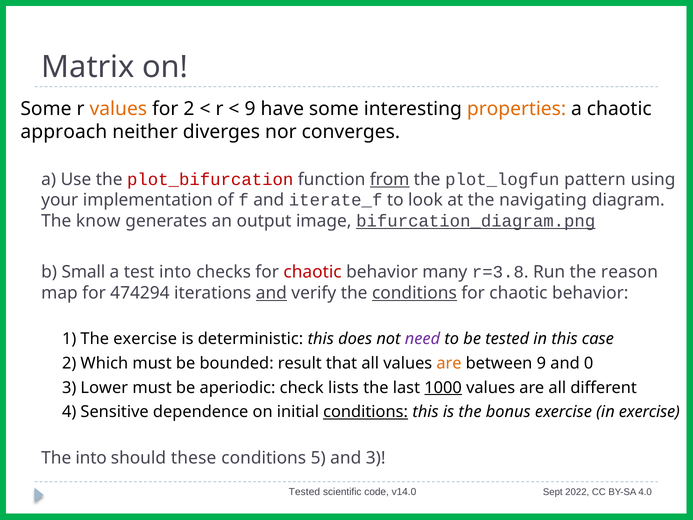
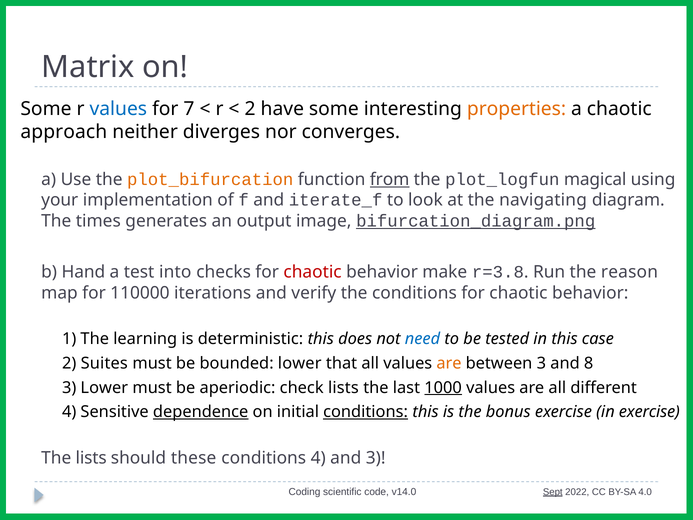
values colour: orange -> blue (118, 109)
for 2: 2 -> 7 (189, 109)
9: 9 -> 2 (250, 109)
plot_bifurcation colour: red -> orange (210, 179)
pattern: pattern -> magical (595, 179)
know: know -> times (98, 221)
Small: Small -> Hand (83, 272)
many: many -> make (445, 272)
474294: 474294 -> 110000 (140, 293)
and underline: present -> none (271, 293)
conditions underline: present -> none (414, 293)
The exercise: exercise -> learning (145, 339)
need colour: purple -> blue (422, 339)
Which: Which -> Suites (104, 363)
bounded result: result -> lower (300, 363)
between 9: 9 -> 3 (541, 363)
0: 0 -> 8 (589, 363)
dependence underline: none -> present (201, 412)
The into: into -> lists (91, 458)
conditions 5: 5 -> 4 (318, 458)
Sept underline: none -> present (553, 492)
Tested: Tested -> Coding (304, 492)
